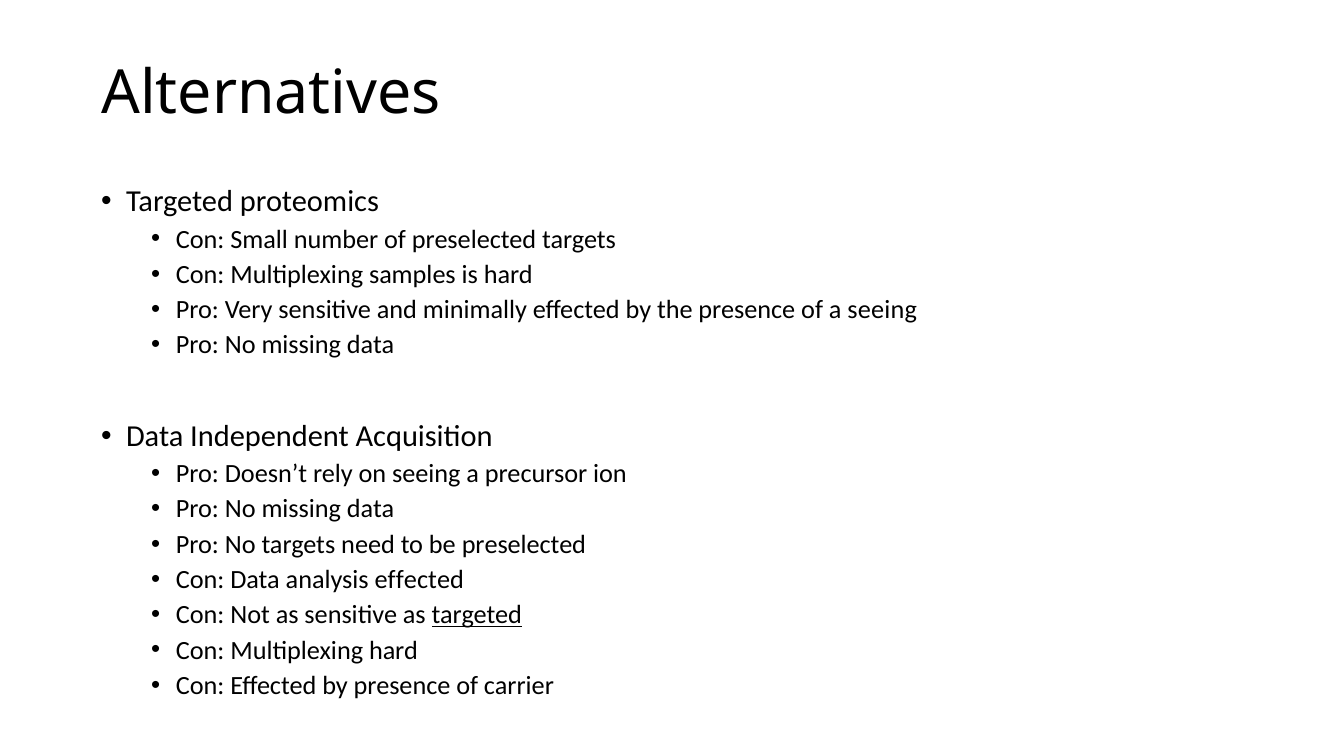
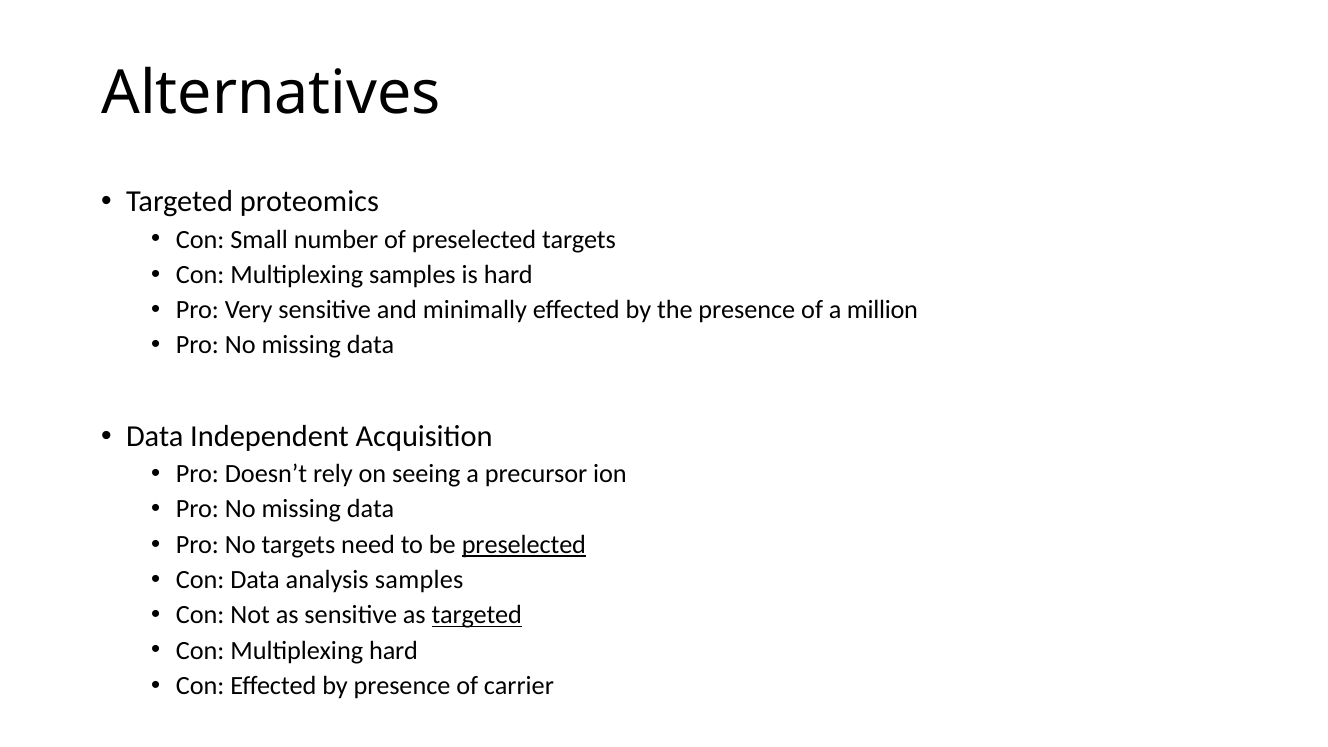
a seeing: seeing -> million (882, 310)
preselected underline: none -> present (524, 545)
analysis effected: effected -> samples (419, 580)
